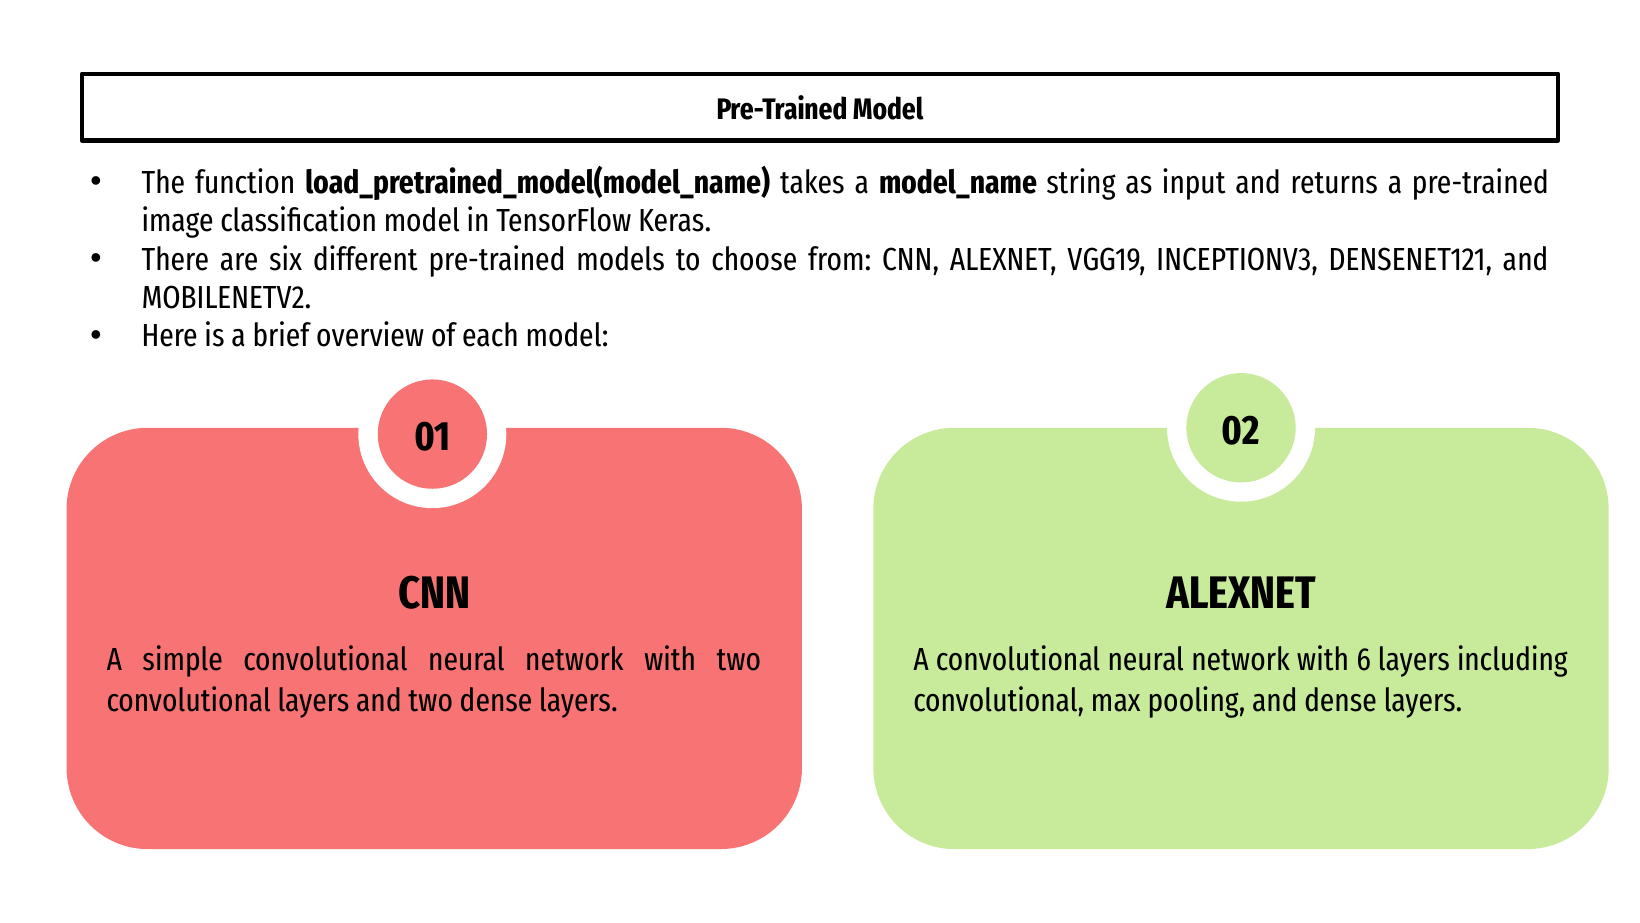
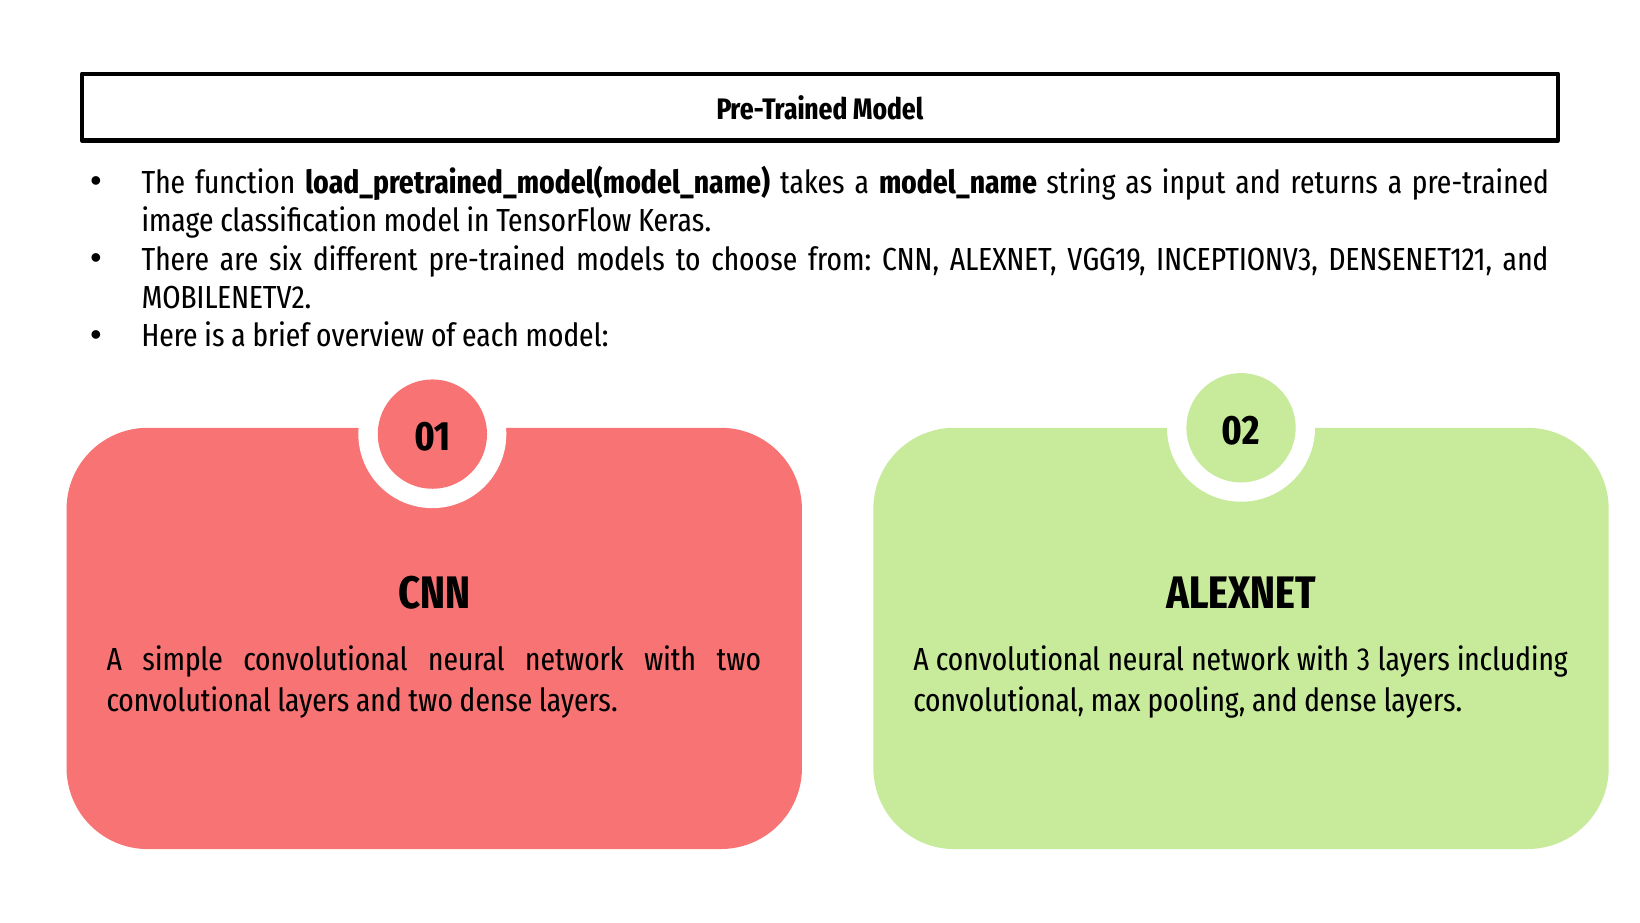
6: 6 -> 3 (1363, 659)
